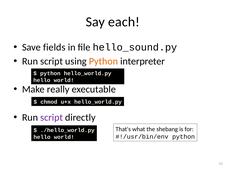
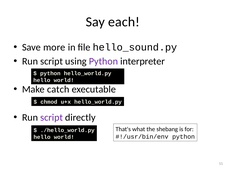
fields: fields -> more (54, 47)
Python colour: orange -> purple (103, 61)
really: really -> catch (58, 90)
